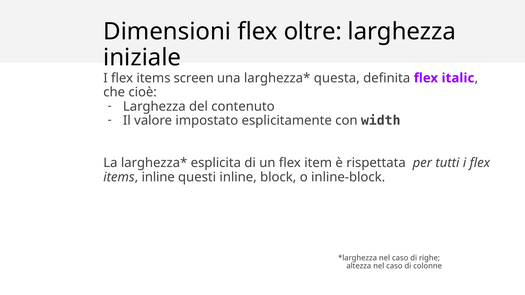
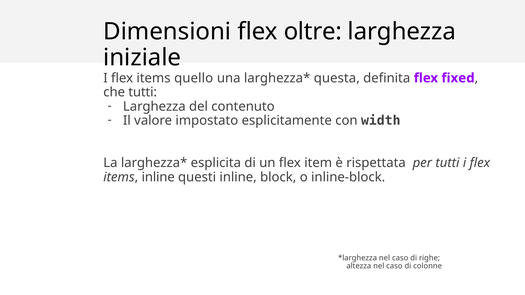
screen: screen -> quello (194, 78)
italic: italic -> fixed (458, 78)
che cioè: cioè -> tutti (143, 92)
